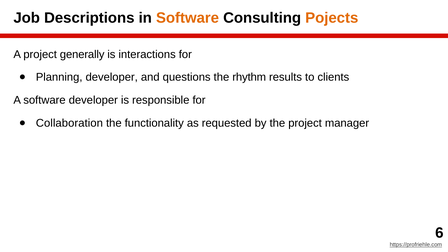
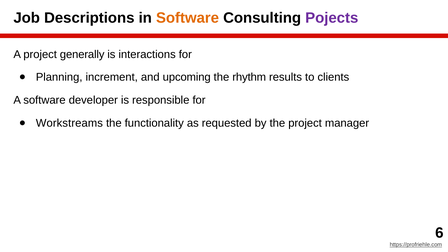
Pojects colour: orange -> purple (332, 18)
Planning developer: developer -> increment (112, 77)
questions: questions -> upcoming (187, 77)
Collaboration: Collaboration -> Workstreams (69, 123)
